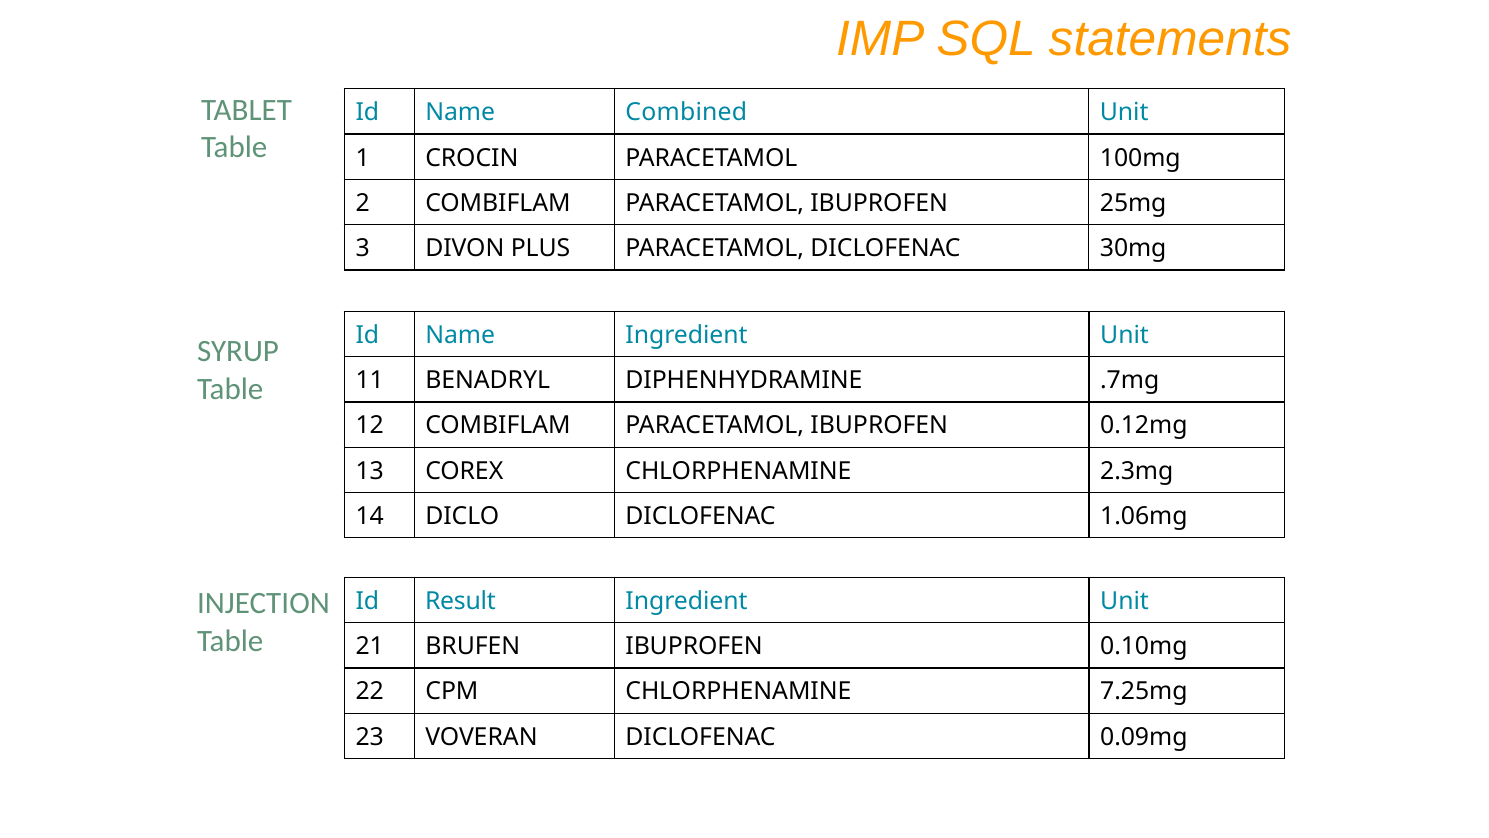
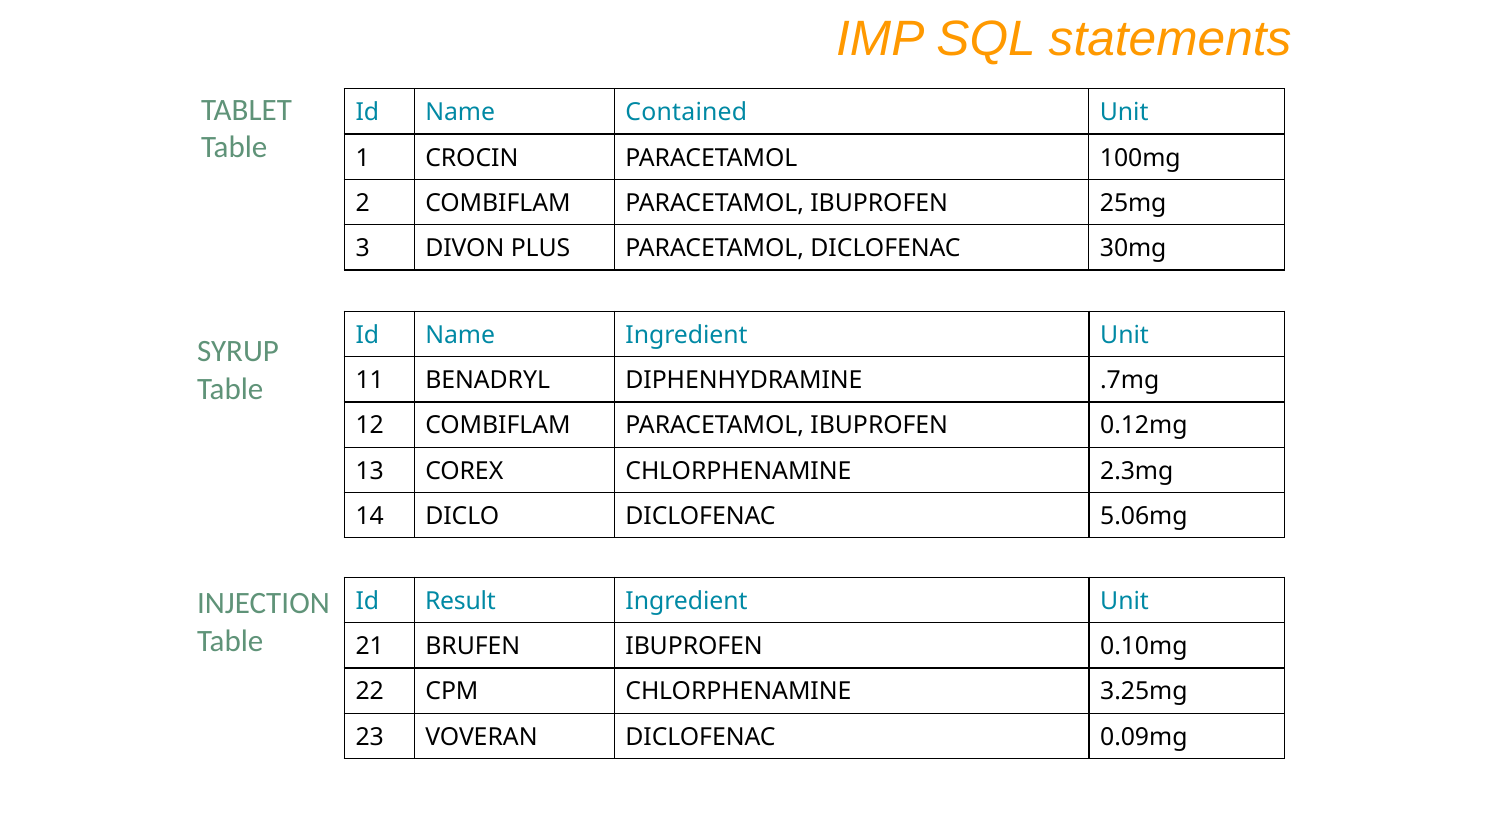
Combined: Combined -> Contained (686, 113)
1.06mg: 1.06mg -> 5.06mg (1144, 516)
7.25mg: 7.25mg -> 3.25mg (1144, 691)
